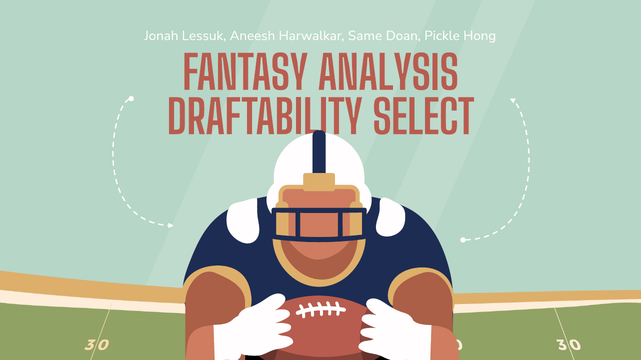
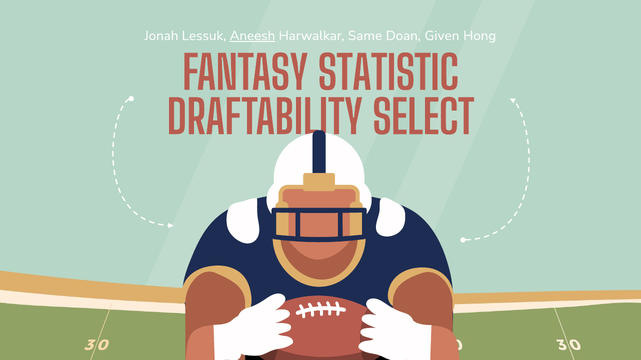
Aneesh underline: none -> present (252, 36)
Pickle: Pickle -> Given (442, 36)
ANALYSIS: ANALYSIS -> STATISTIC (388, 75)
